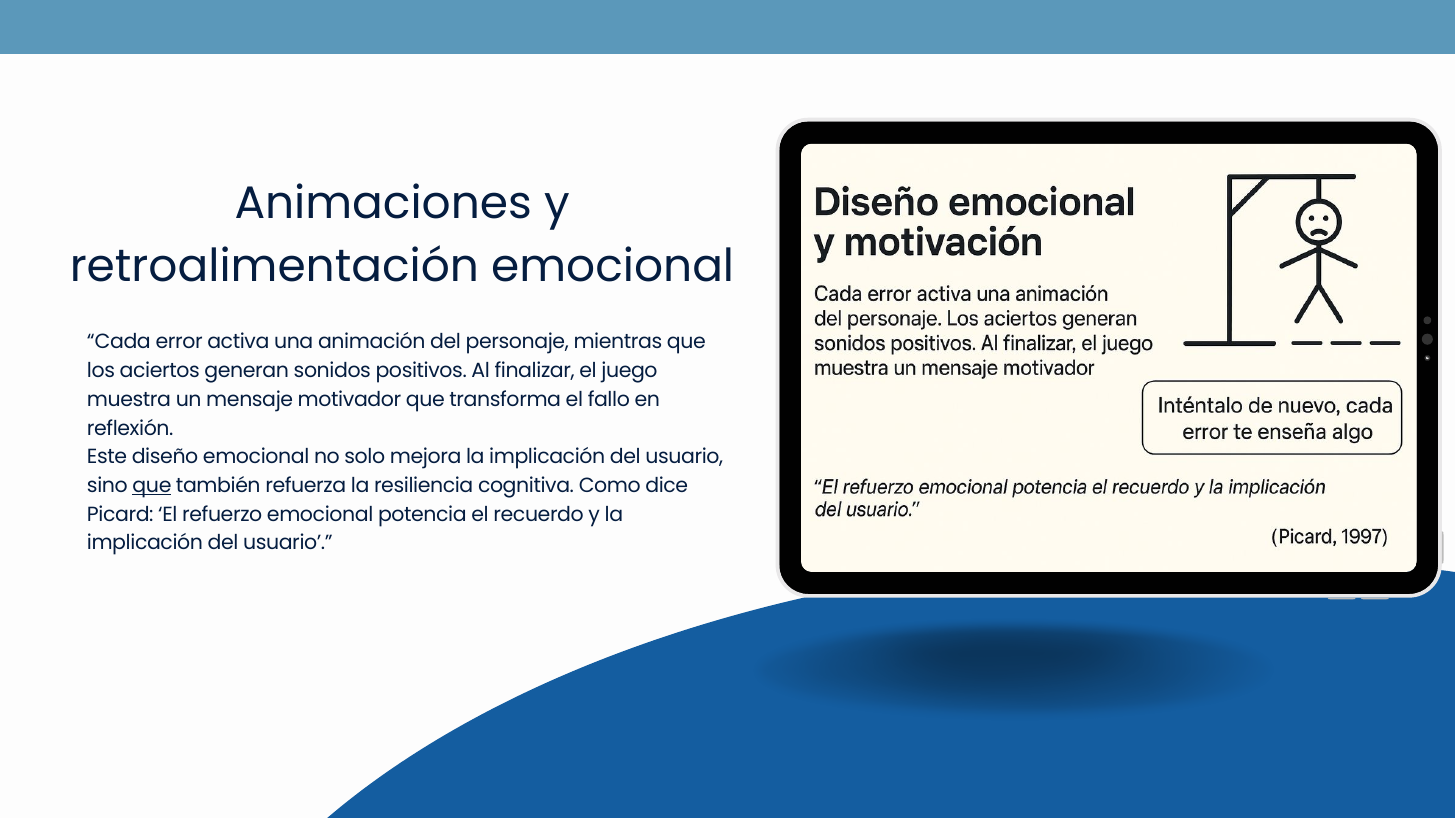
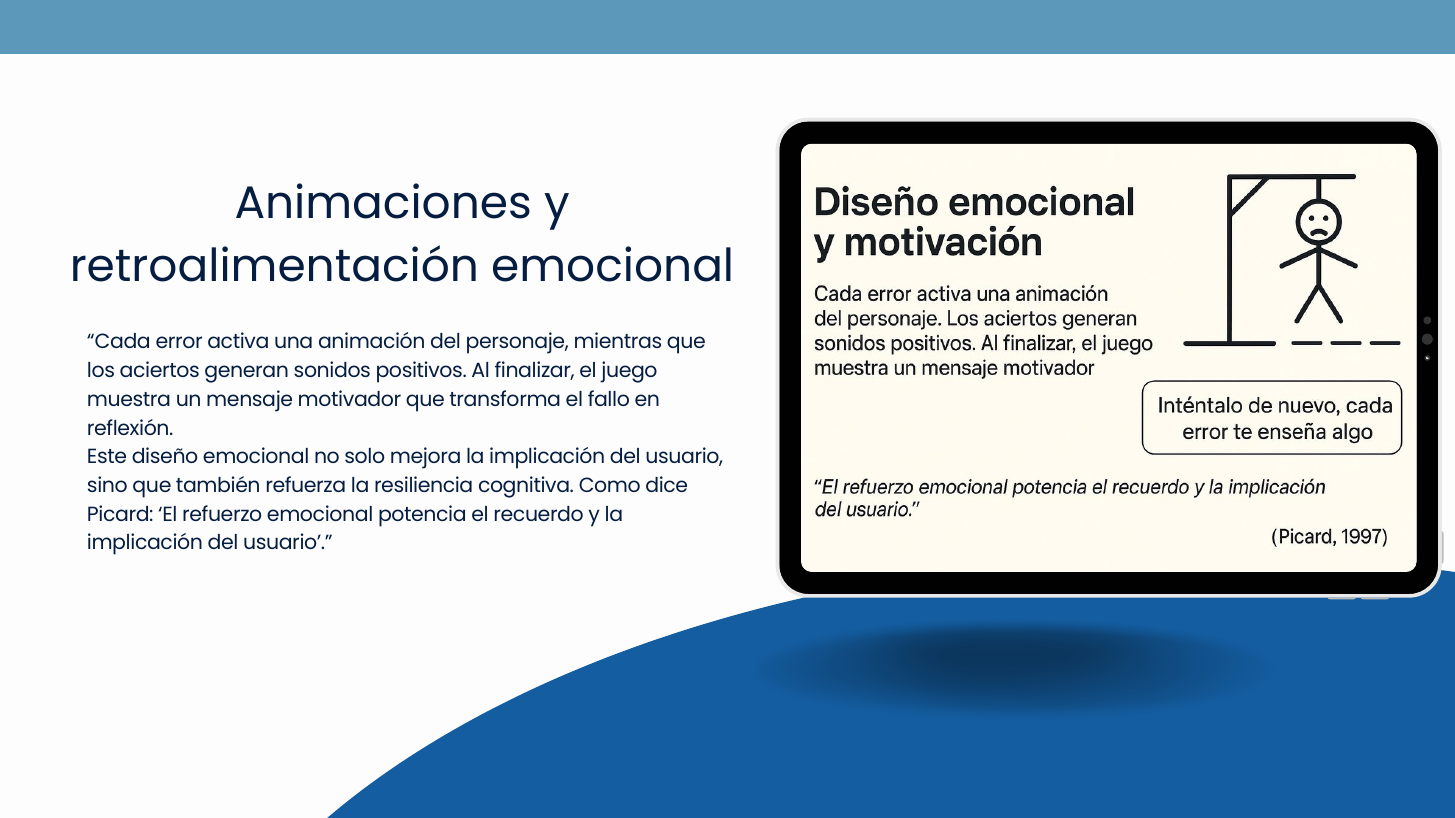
que underline: present -> none (152, 486)
